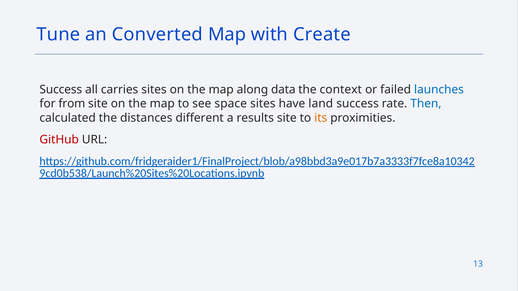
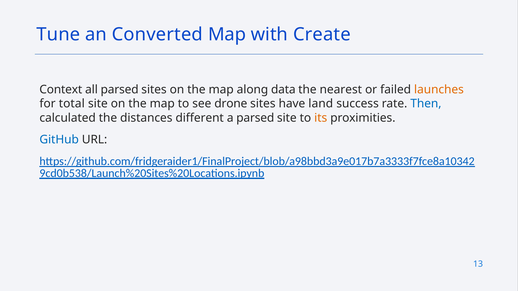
Success: Success -> Context (61, 90)
all carries: carries -> parsed (120, 90)
context: context -> nearest (341, 90)
launches colour: blue -> orange (439, 90)
from: from -> total (72, 104)
space: space -> drone (231, 104)
a results: results -> parsed (255, 118)
GitHub colour: red -> blue (59, 140)
